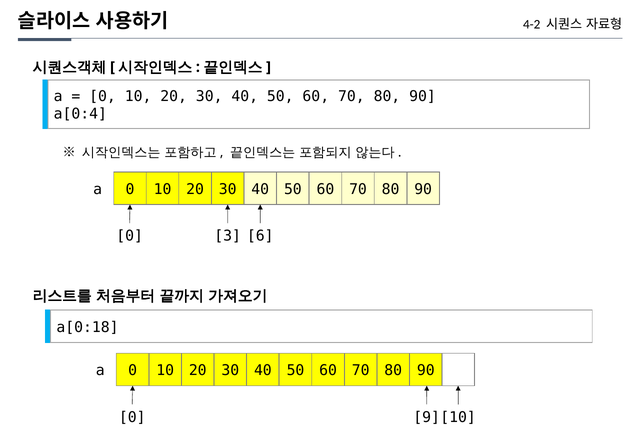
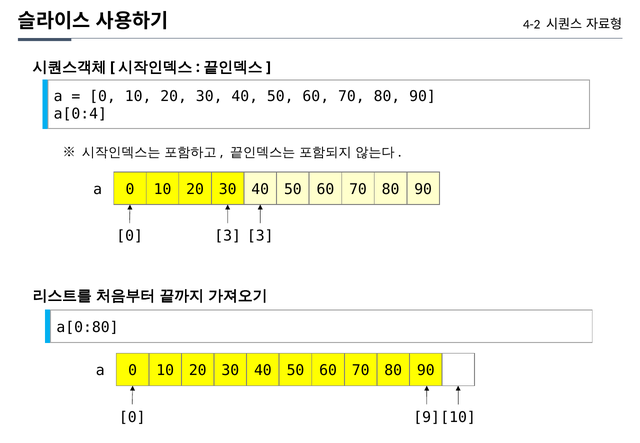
3 6: 6 -> 3 (260, 236)
a[0:18: a[0:18 -> a[0:80 (87, 327)
